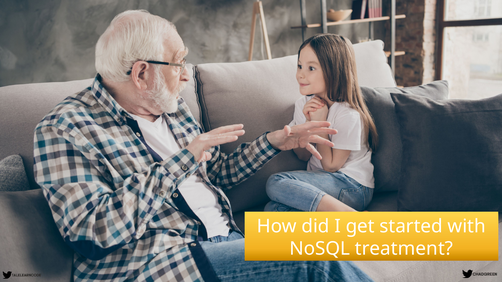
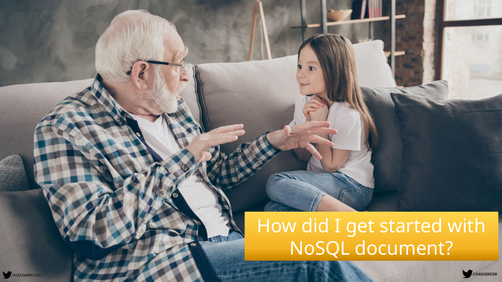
treatment: treatment -> document (404, 249)
